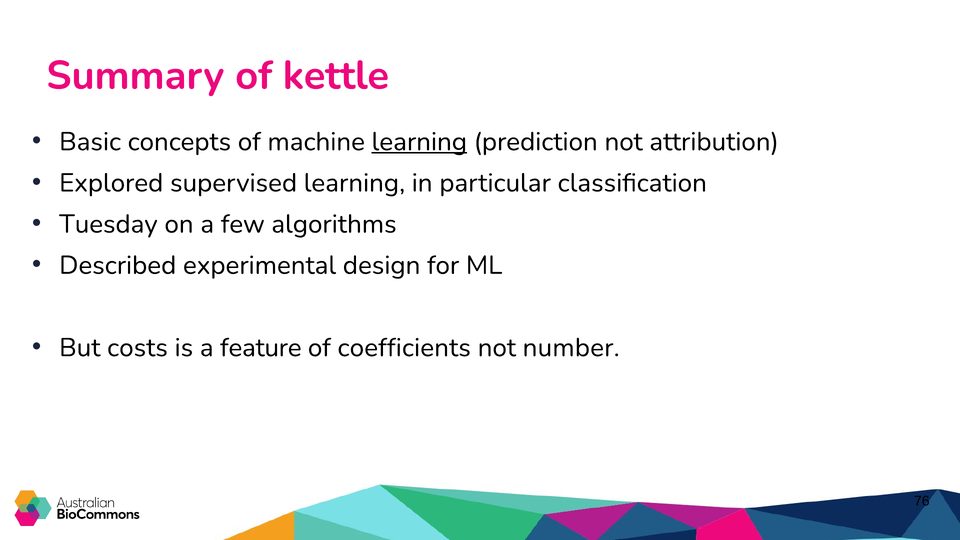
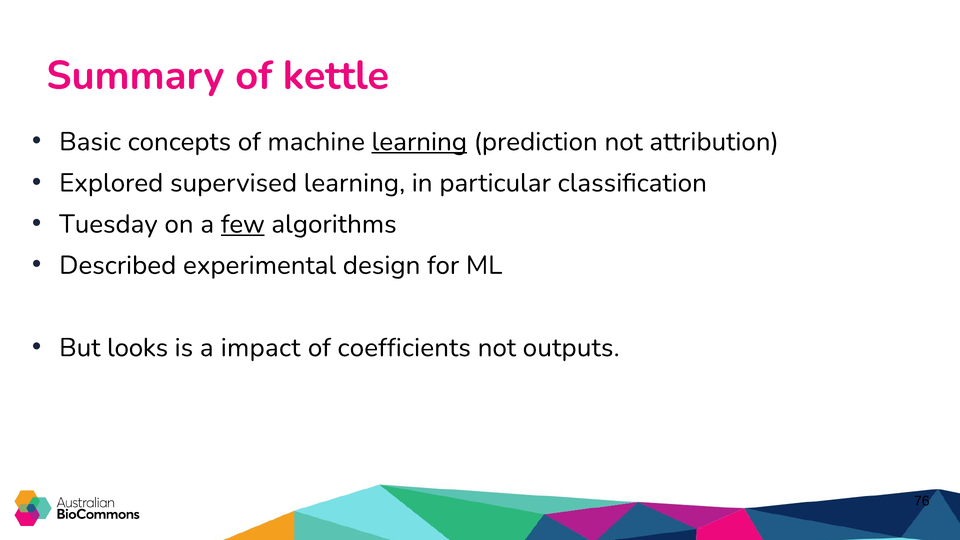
few underline: none -> present (243, 224)
costs: costs -> looks (138, 348)
feature: feature -> impact (261, 348)
number: number -> outputs (571, 348)
